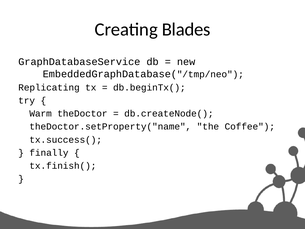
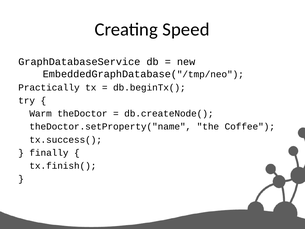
Blades: Blades -> Speed (186, 30)
Replicating: Replicating -> Practically (49, 87)
